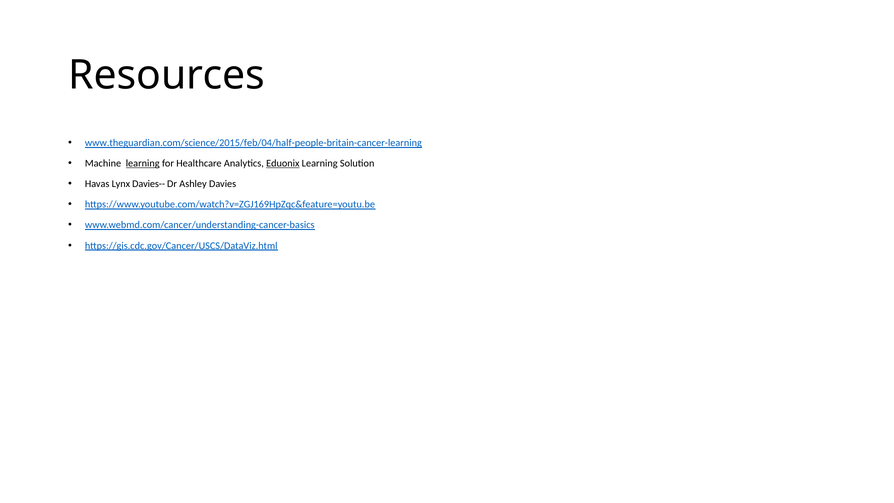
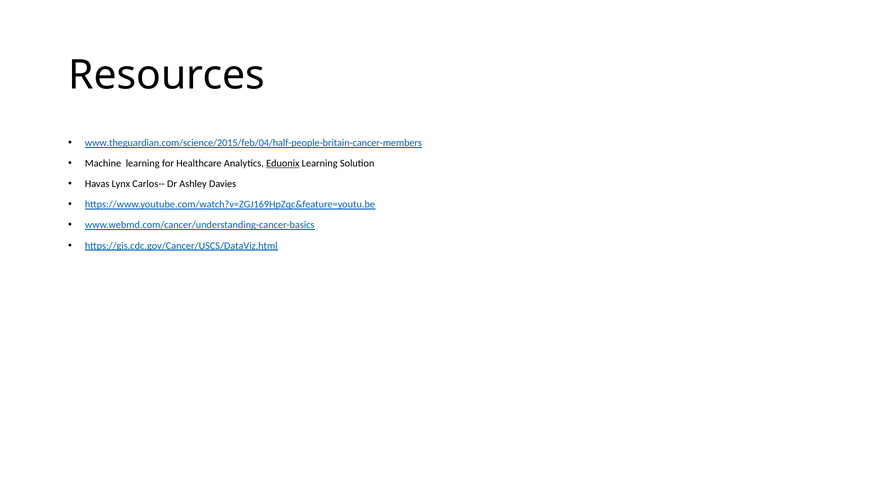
www.theguardian.com/science/2015/feb/04/half-people-britain-cancer-learning: www.theguardian.com/science/2015/feb/04/half-people-britain-cancer-learning -> www.theguardian.com/science/2015/feb/04/half-people-britain-cancer-members (253, 143)
learning underline: present -> none (143, 163)
Davies--: Davies-- -> Carlos-- (149, 184)
